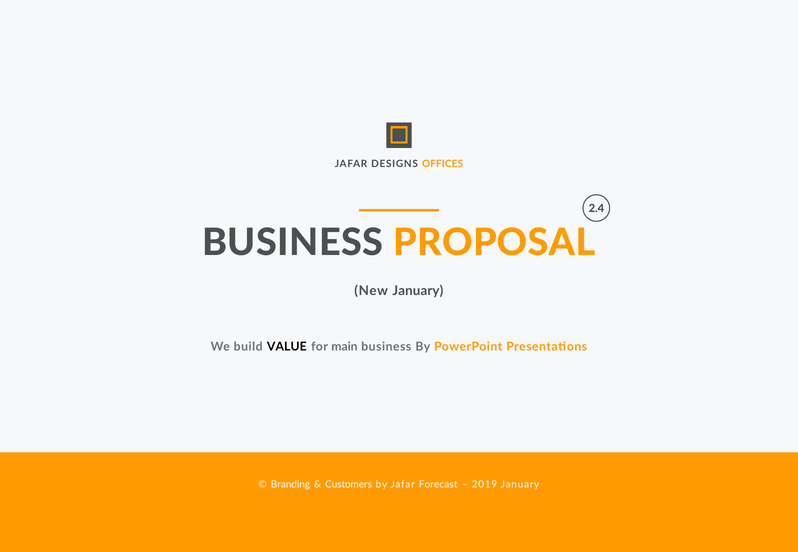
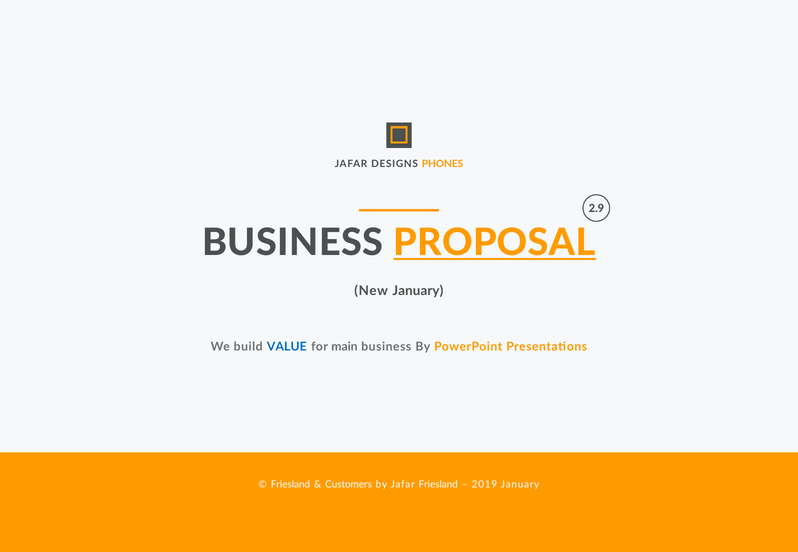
OFFICES: OFFICES -> PHONES (443, 164)
2.4: 2.4 -> 2.9 (596, 209)
PROPOSAL underline: none -> present (494, 243)
VALUE colour: black -> blue (287, 347)
Branding: Branding -> Friesland (290, 485)
Jafar Forecast: Forecast -> Friesland (438, 485)
